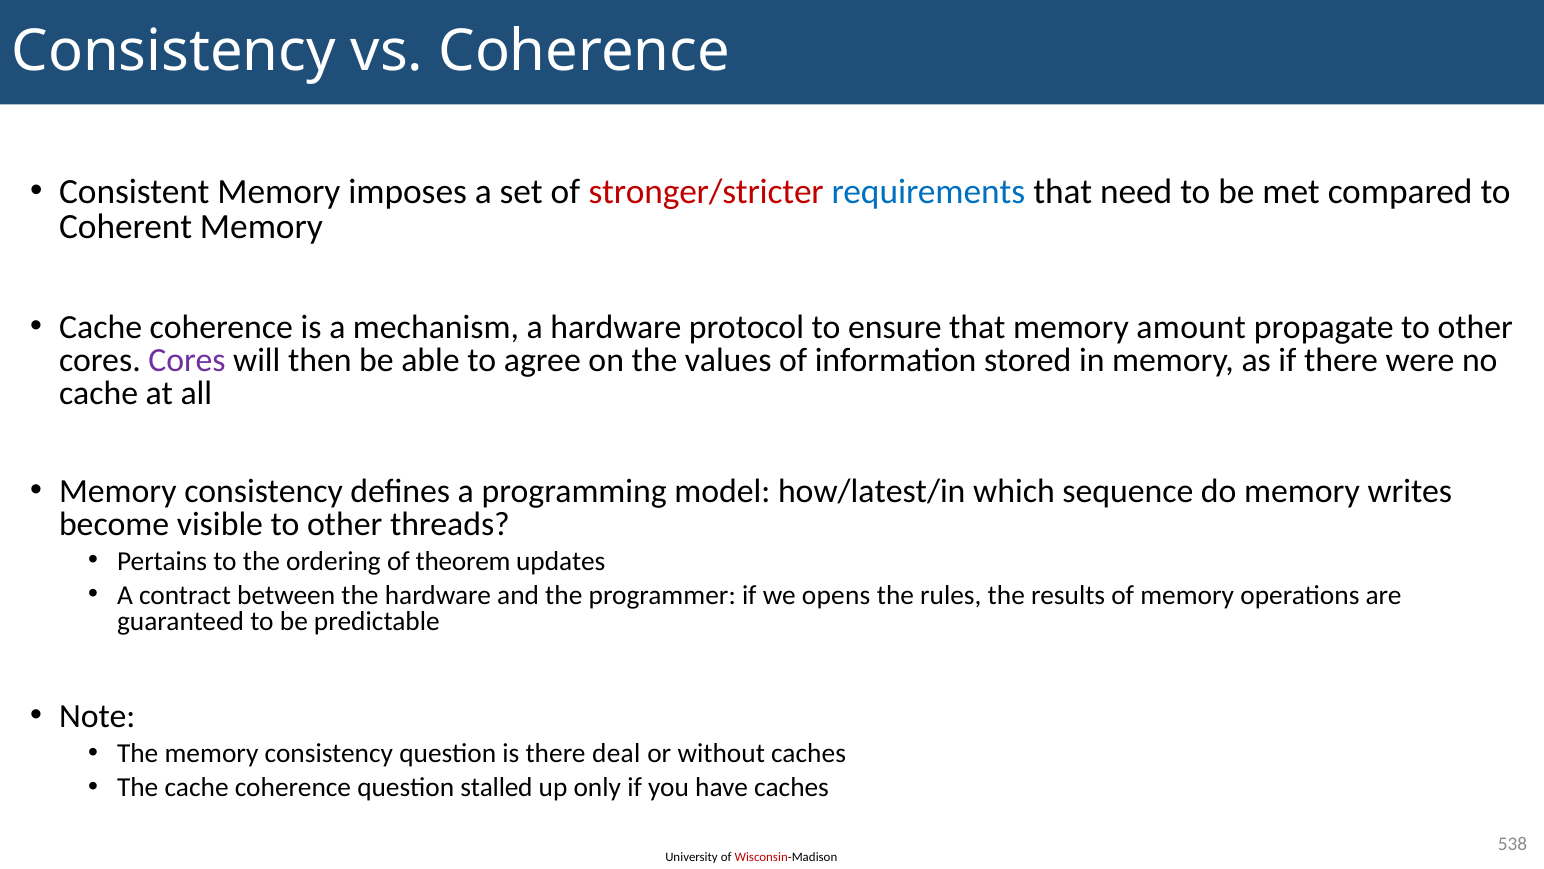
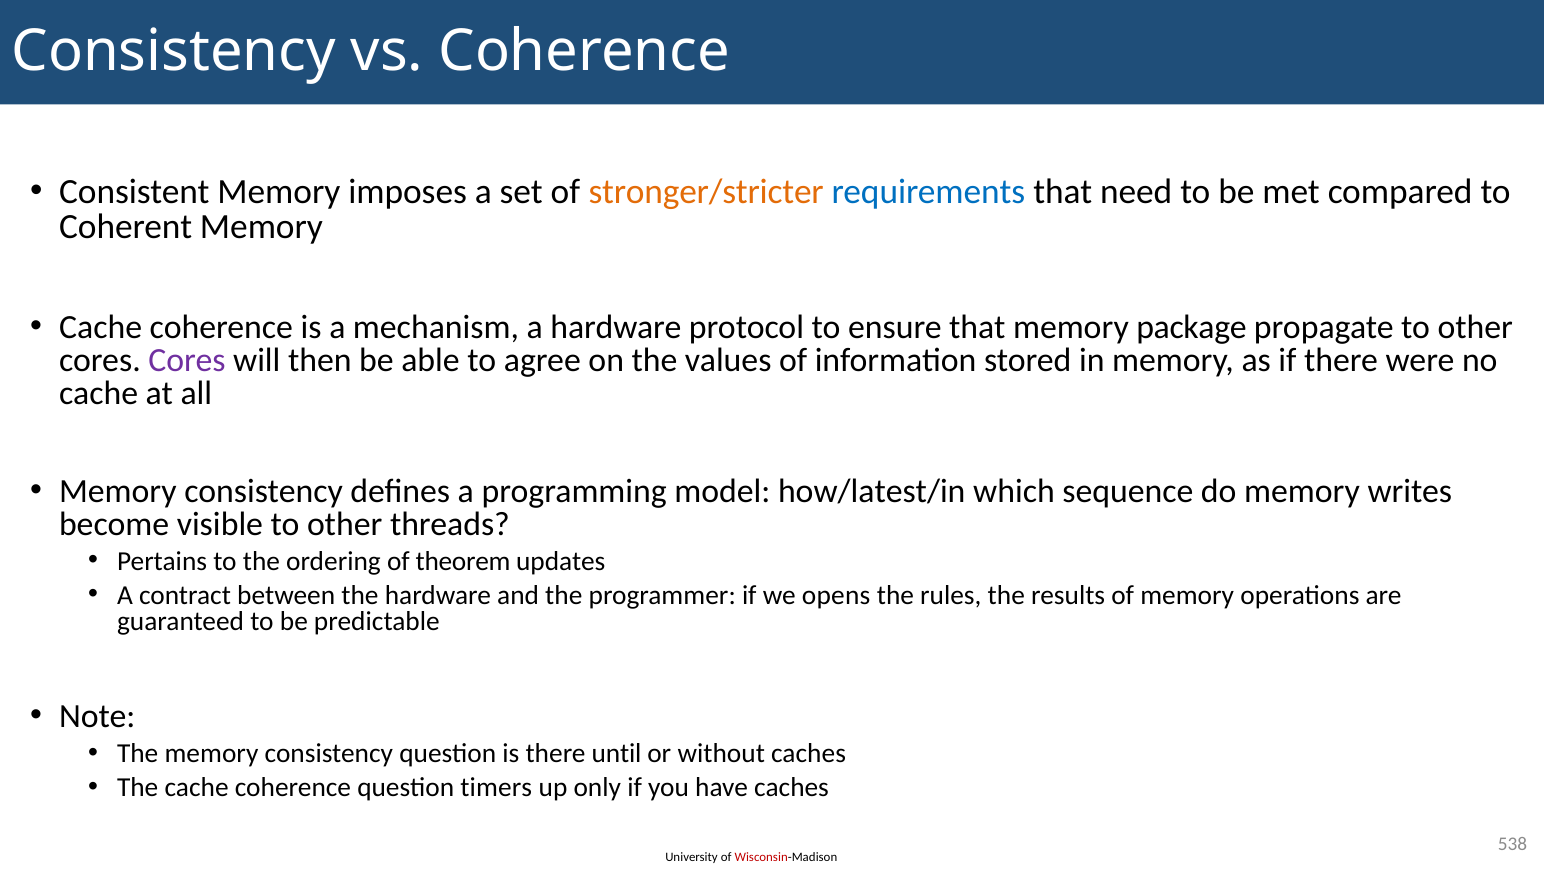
stronger/stricter colour: red -> orange (706, 192)
amount: amount -> package (1192, 327)
deal: deal -> until (617, 753)
stalled: stalled -> timers (496, 787)
